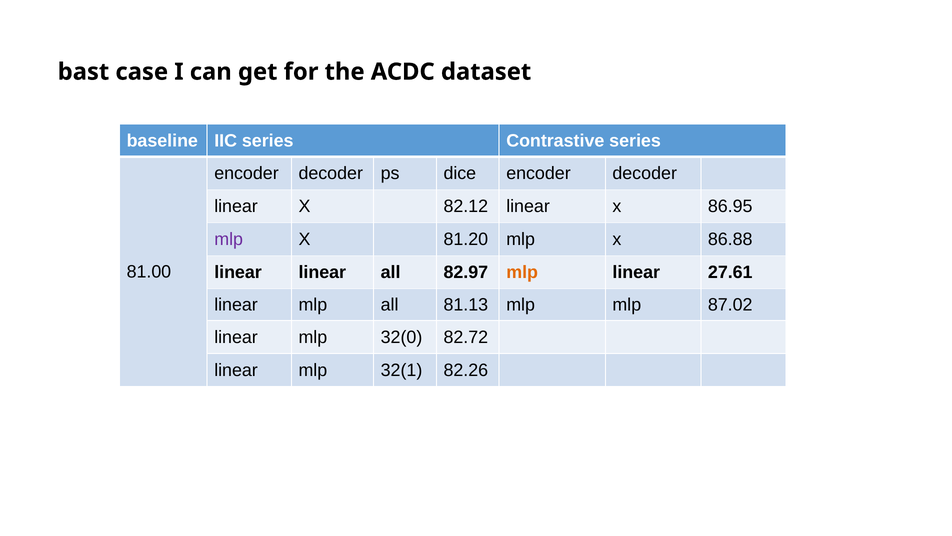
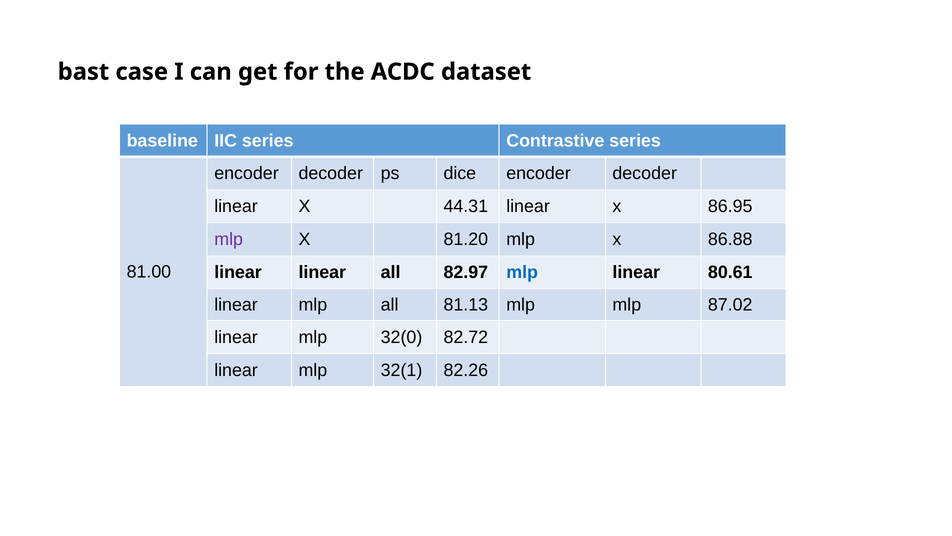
82.12: 82.12 -> 44.31 (466, 206)
mlp colour: orange -> blue (522, 272)
27.61: 27.61 -> 80.61 (730, 272)
